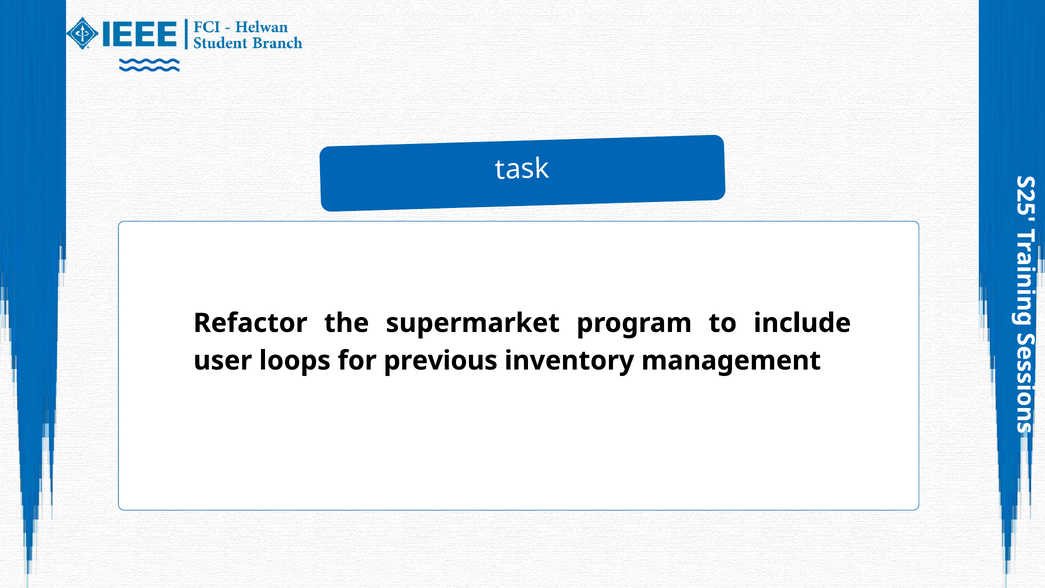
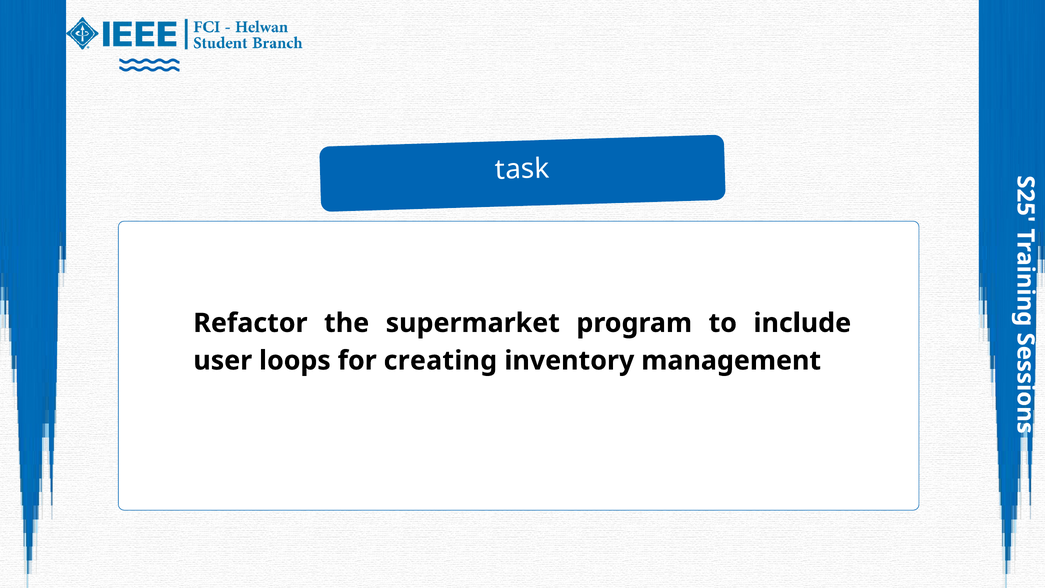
previous: previous -> creating (440, 361)
